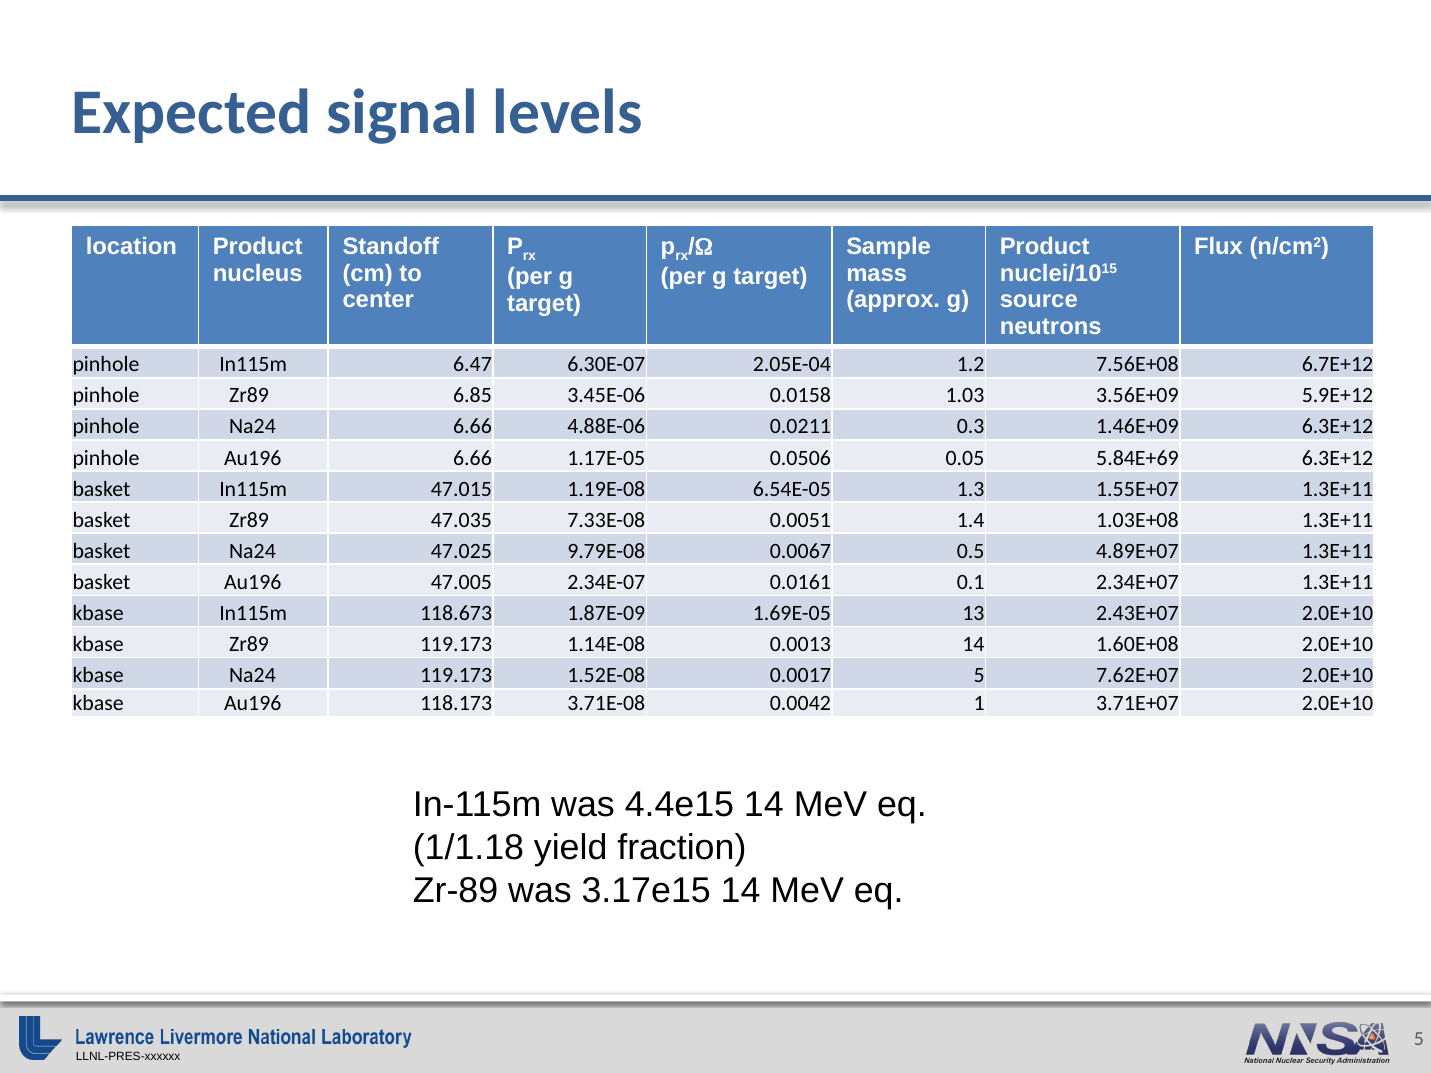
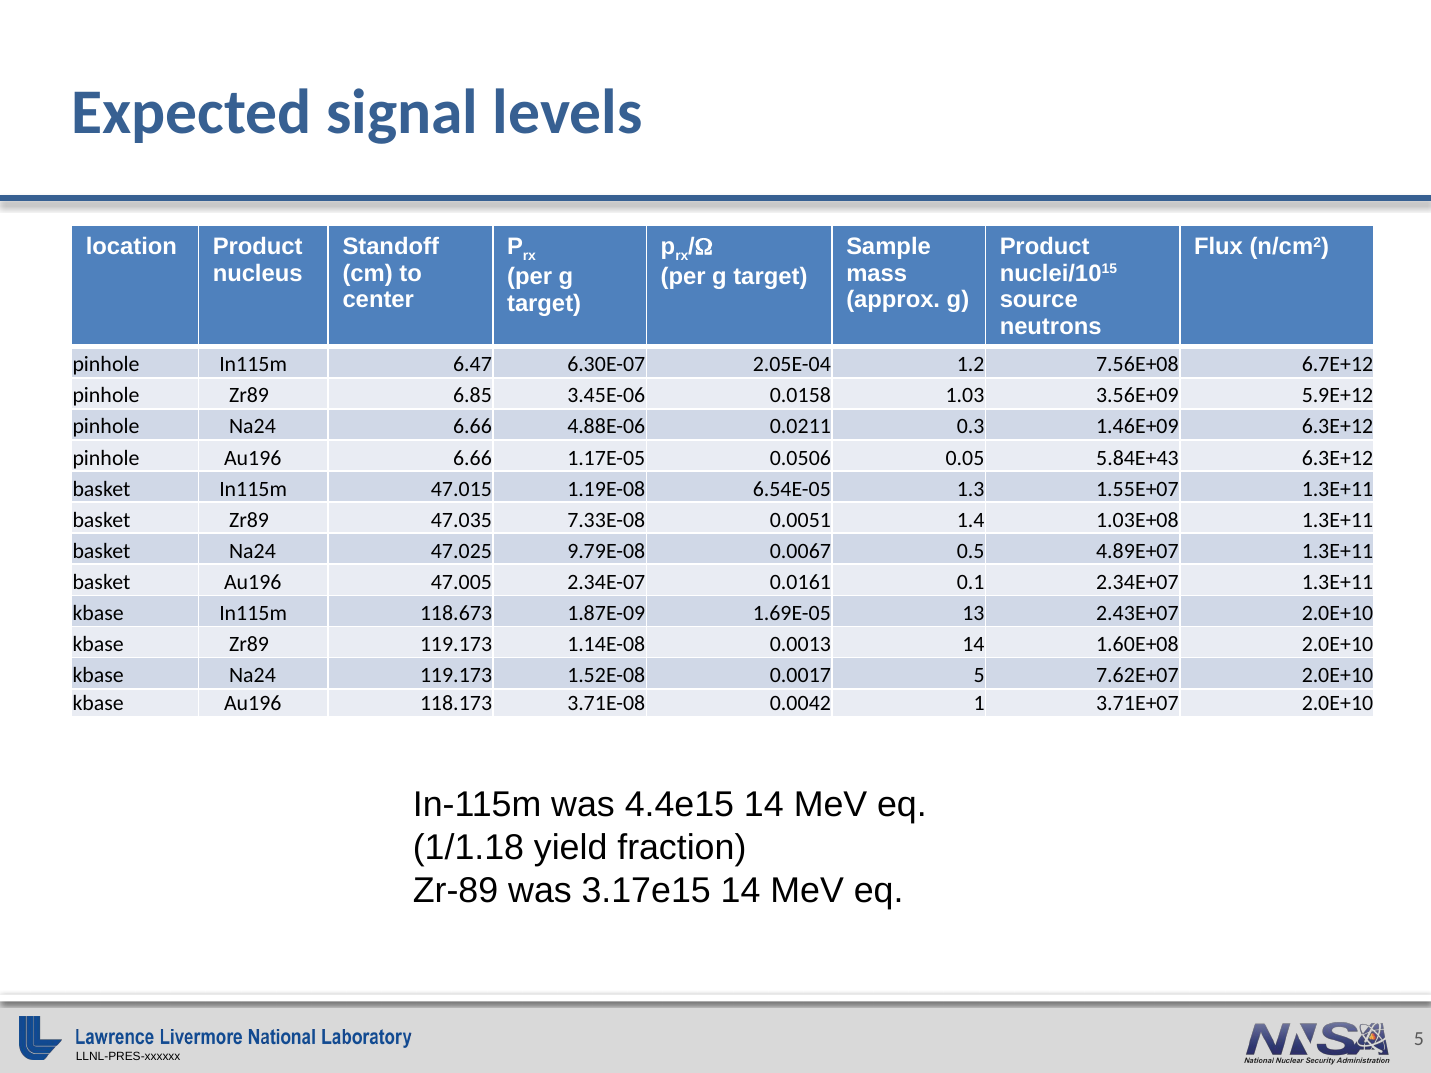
5.84E+69: 5.84E+69 -> 5.84E+43 (1137, 458)
